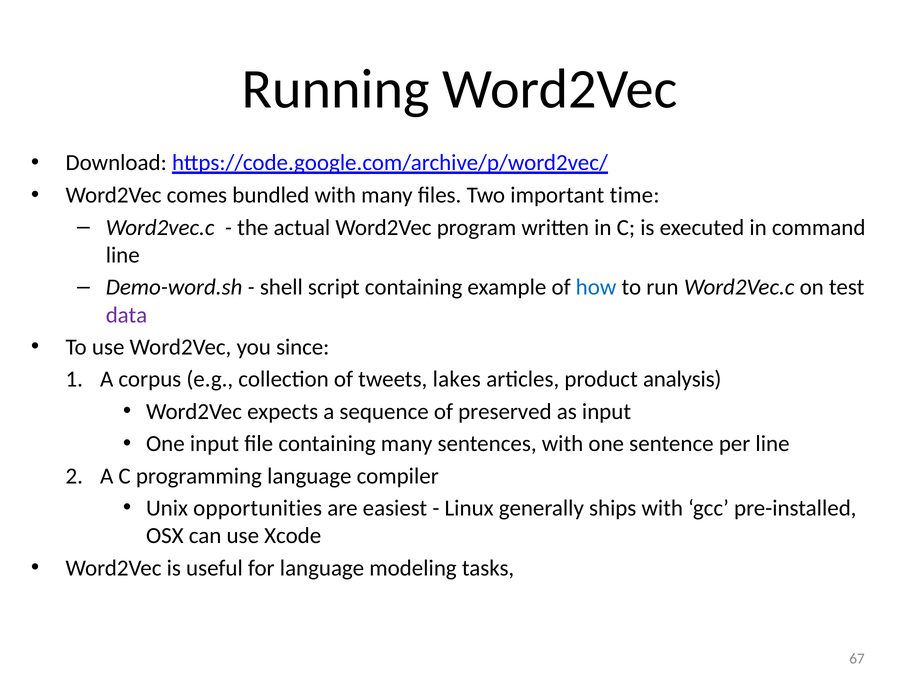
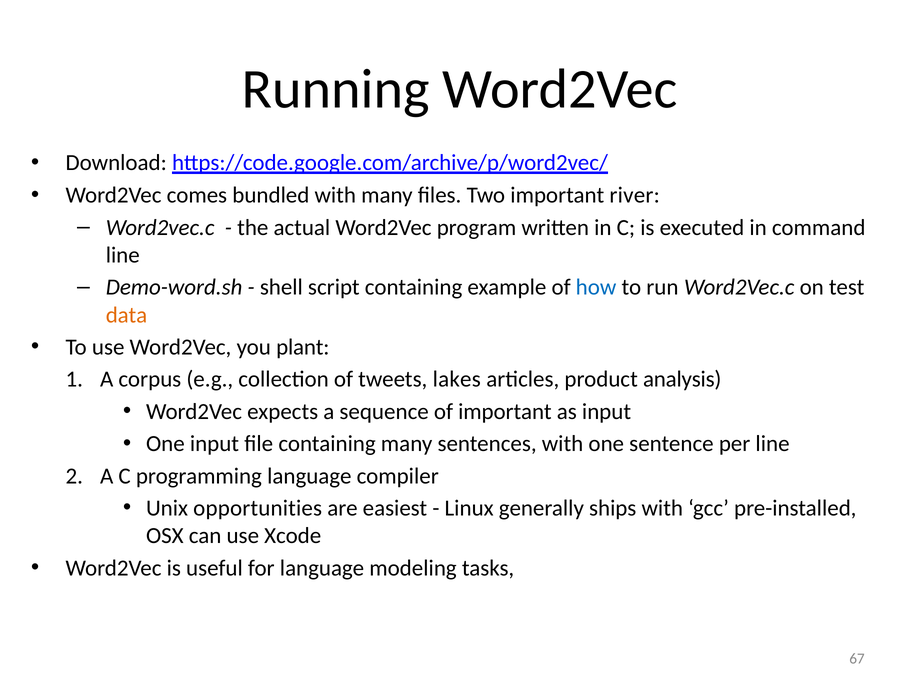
time: time -> river (635, 195)
data colour: purple -> orange (126, 315)
since: since -> plant (303, 347)
of preserved: preserved -> important (505, 412)
